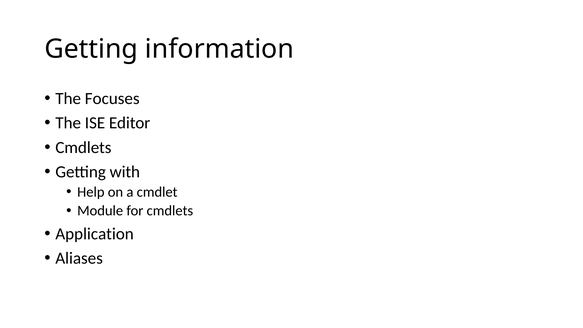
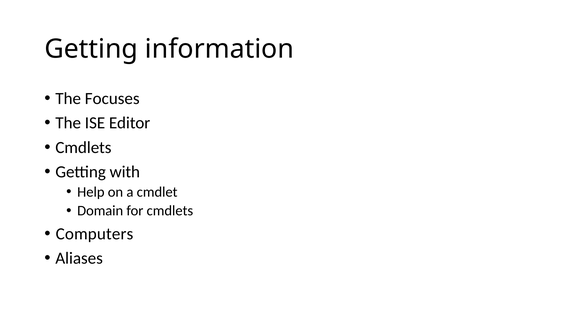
Module: Module -> Domain (100, 211)
Application: Application -> Computers (94, 234)
